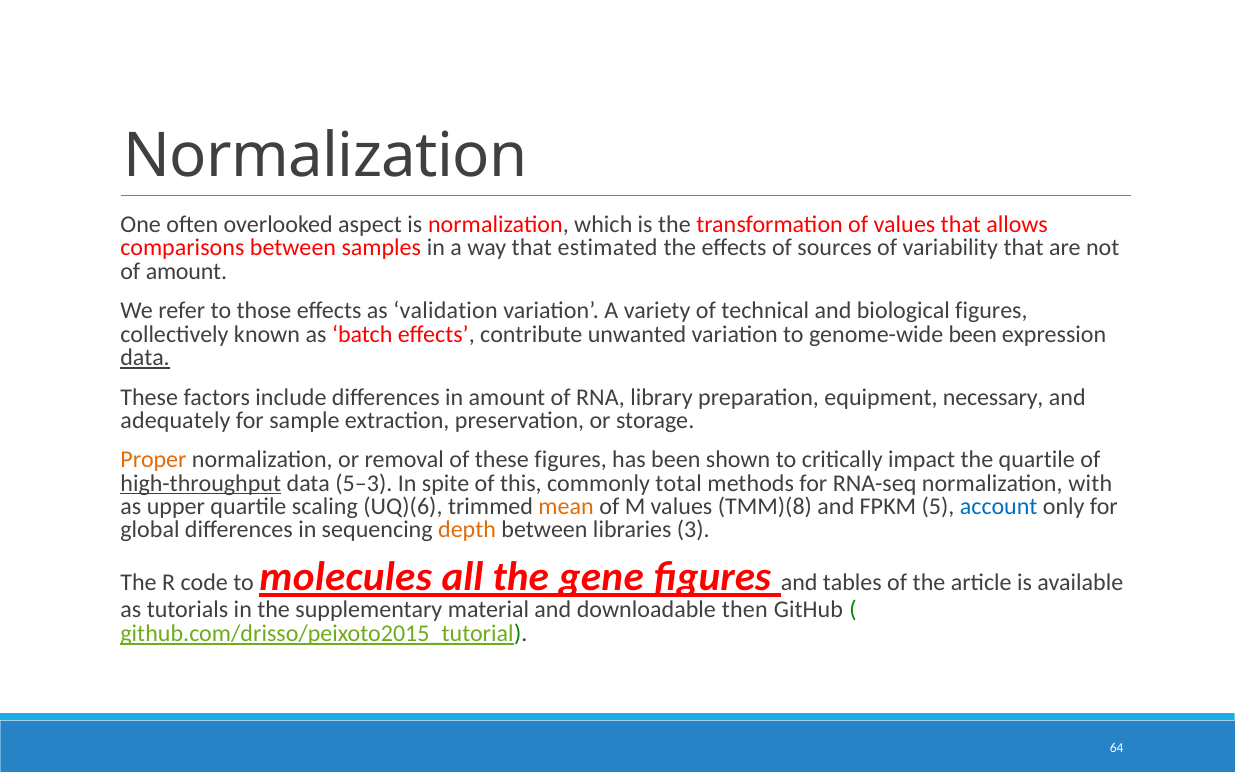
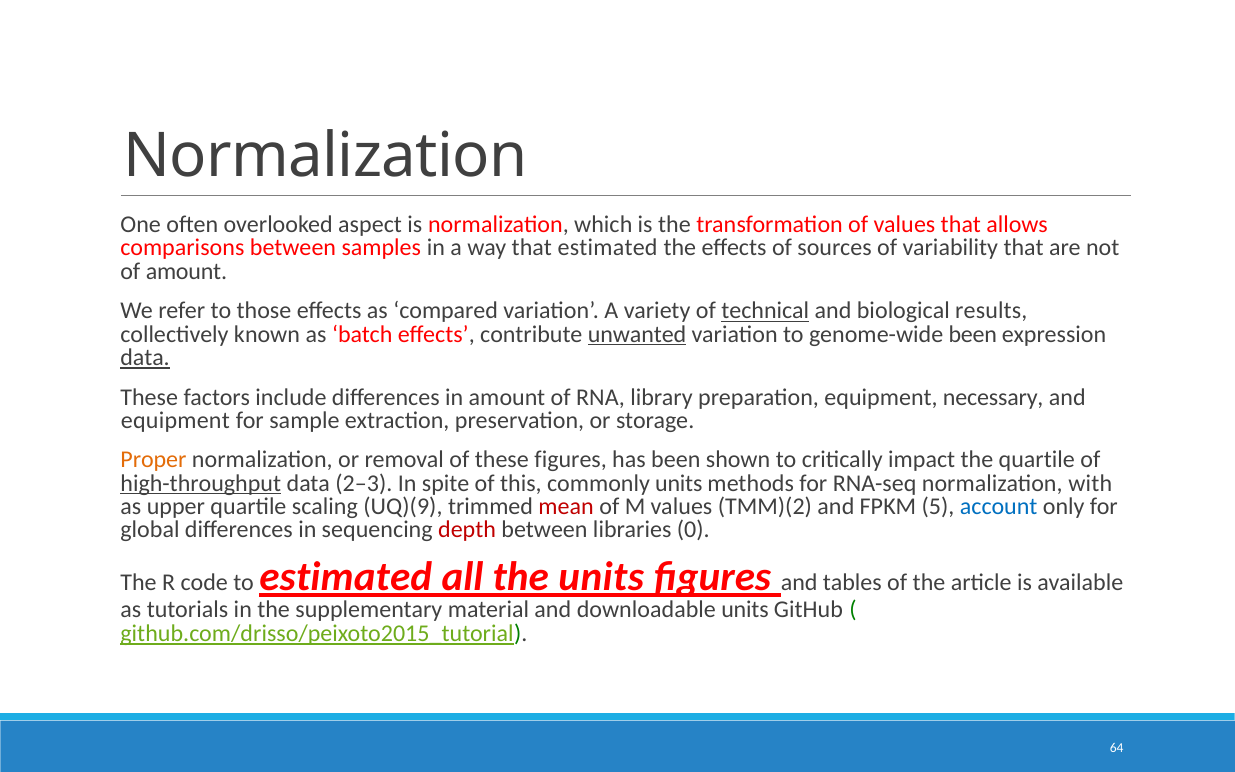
validation: validation -> compared (446, 311)
technical underline: none -> present (765, 311)
biological figures: figures -> results (991, 311)
unwanted underline: none -> present (637, 334)
adequately: adequately -> equipment (175, 420)
5–3: 5–3 -> 2–3 (364, 483)
commonly total: total -> units (679, 483)
UQ)(6: UQ)(6 -> UQ)(9 (403, 507)
mean colour: orange -> red (566, 507)
TMM)(8: TMM)(8 -> TMM)(2 (765, 507)
depth colour: orange -> red (467, 530)
3: 3 -> 0 (693, 530)
to molecules: molecules -> estimated (346, 577)
the gene: gene -> units (601, 577)
downloadable then: then -> units (745, 610)
